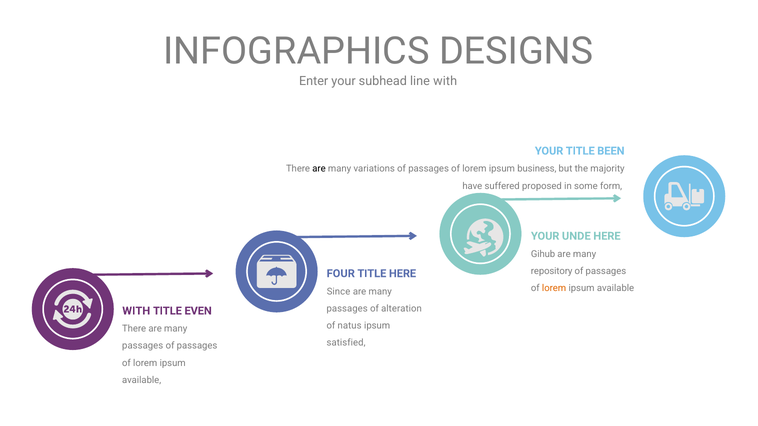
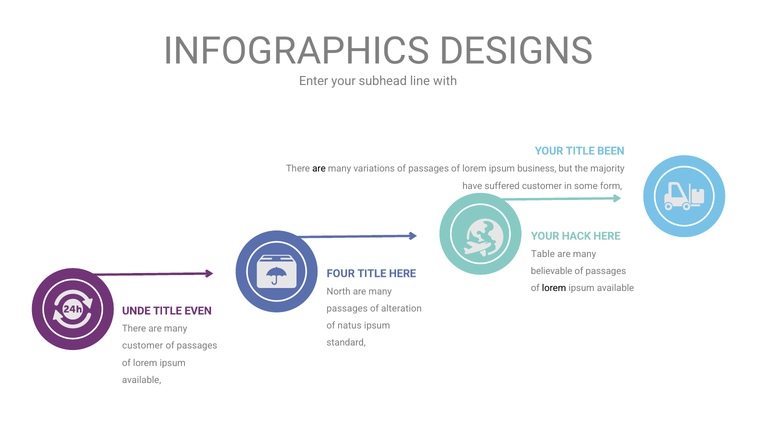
suffered proposed: proposed -> customer (542, 186)
UNDE: UNDE -> HACK (576, 236)
Gihub: Gihub -> Table (543, 254)
repository: repository -> believable (552, 271)
lorem colour: orange -> black (554, 288)
Since: Since -> North (339, 292)
WITH: WITH -> UNDE (136, 311)
satisfied: satisfied -> standard (346, 343)
passages: passages -> customer (143, 346)
